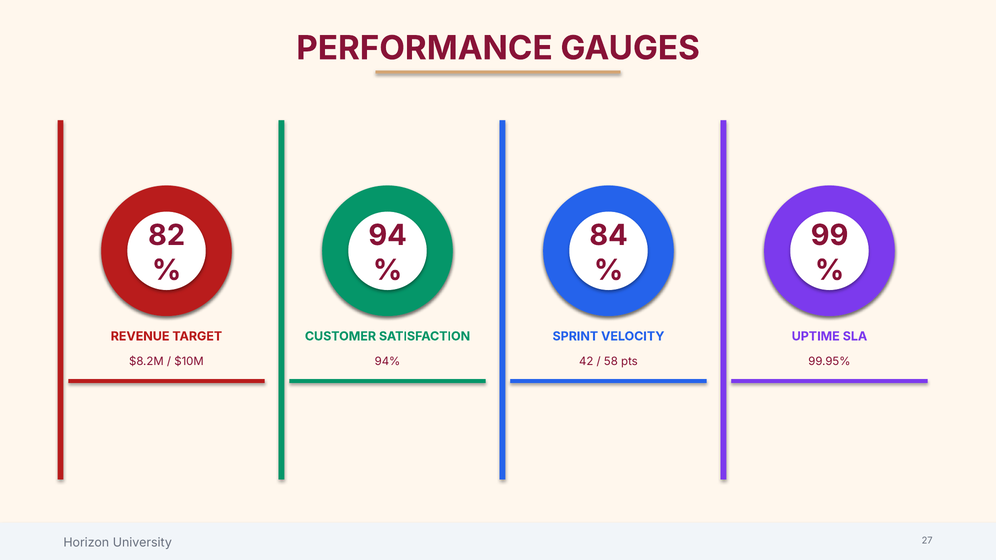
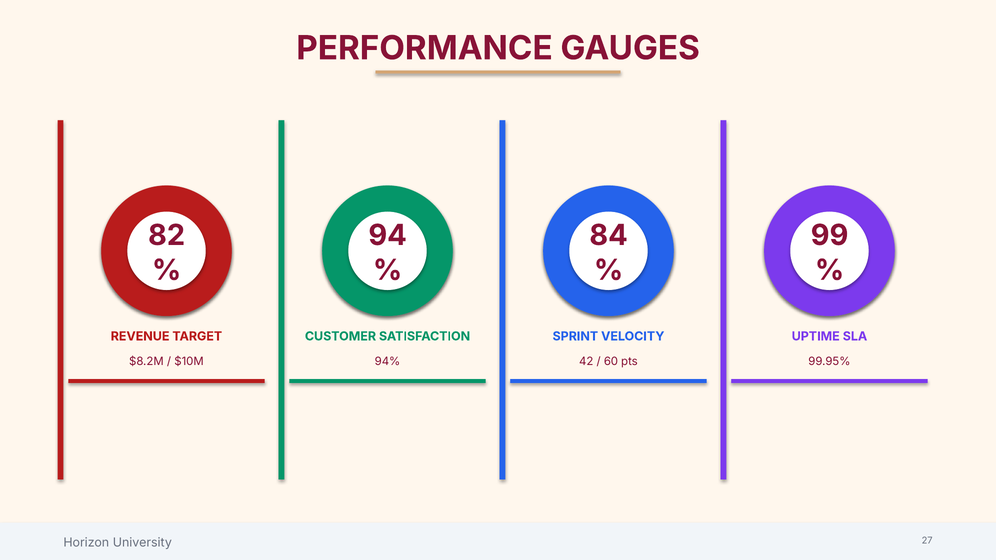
58: 58 -> 60 (611, 362)
